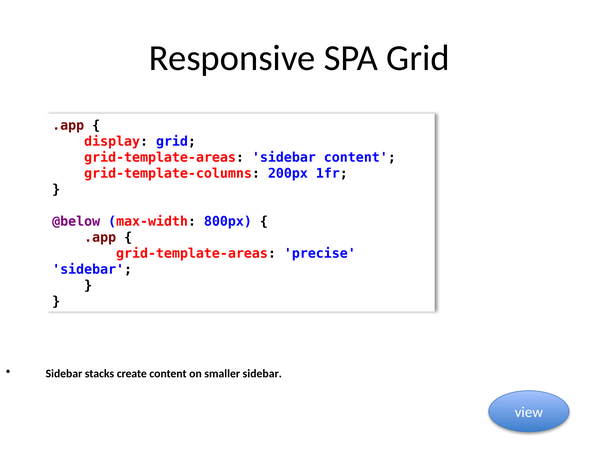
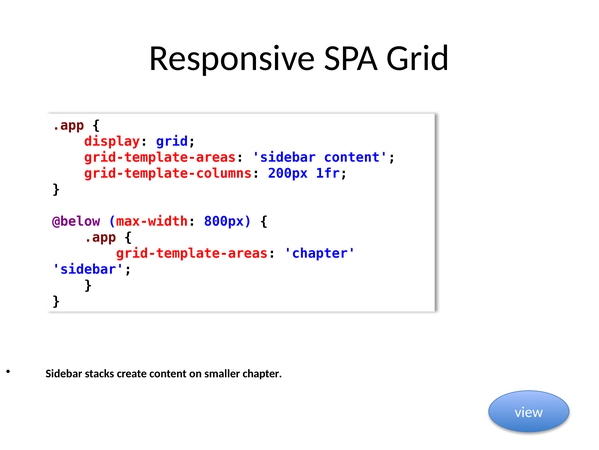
grid-template-areas precise: precise -> chapter (320, 253)
smaller sidebar: sidebar -> chapter (262, 373)
